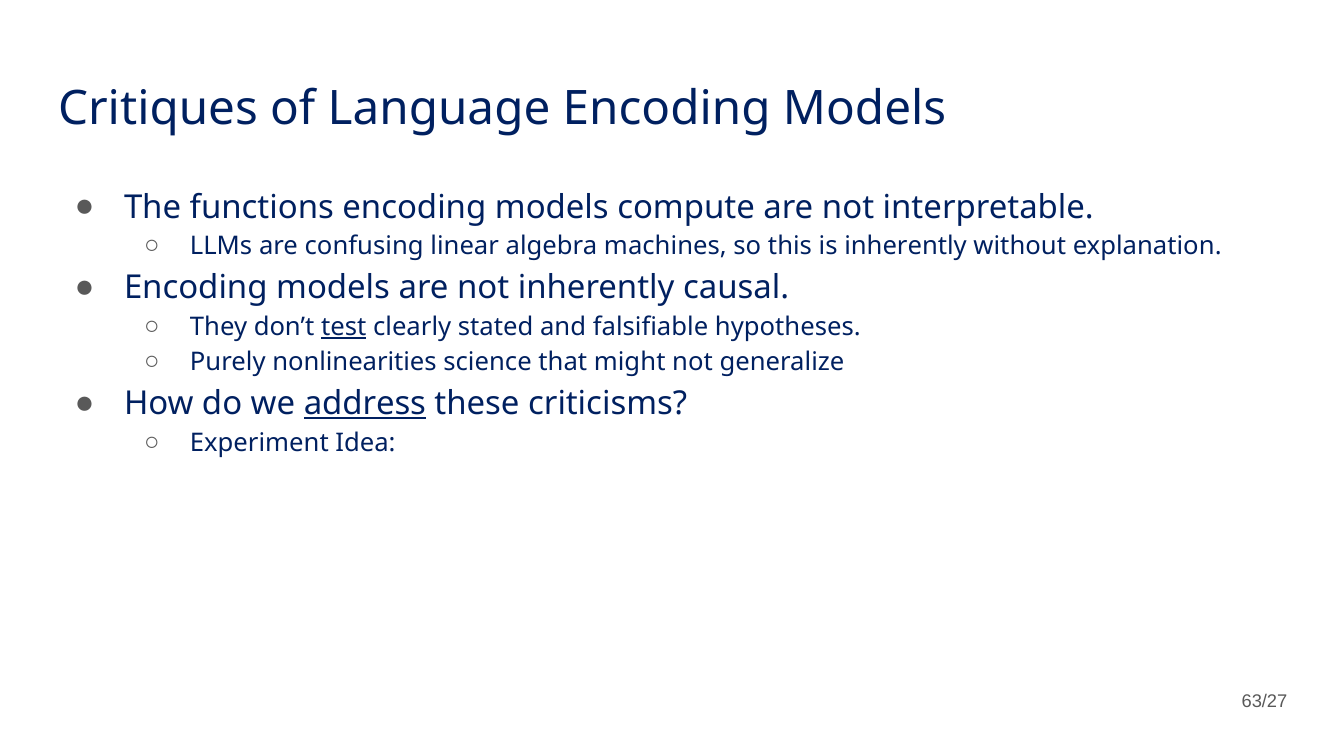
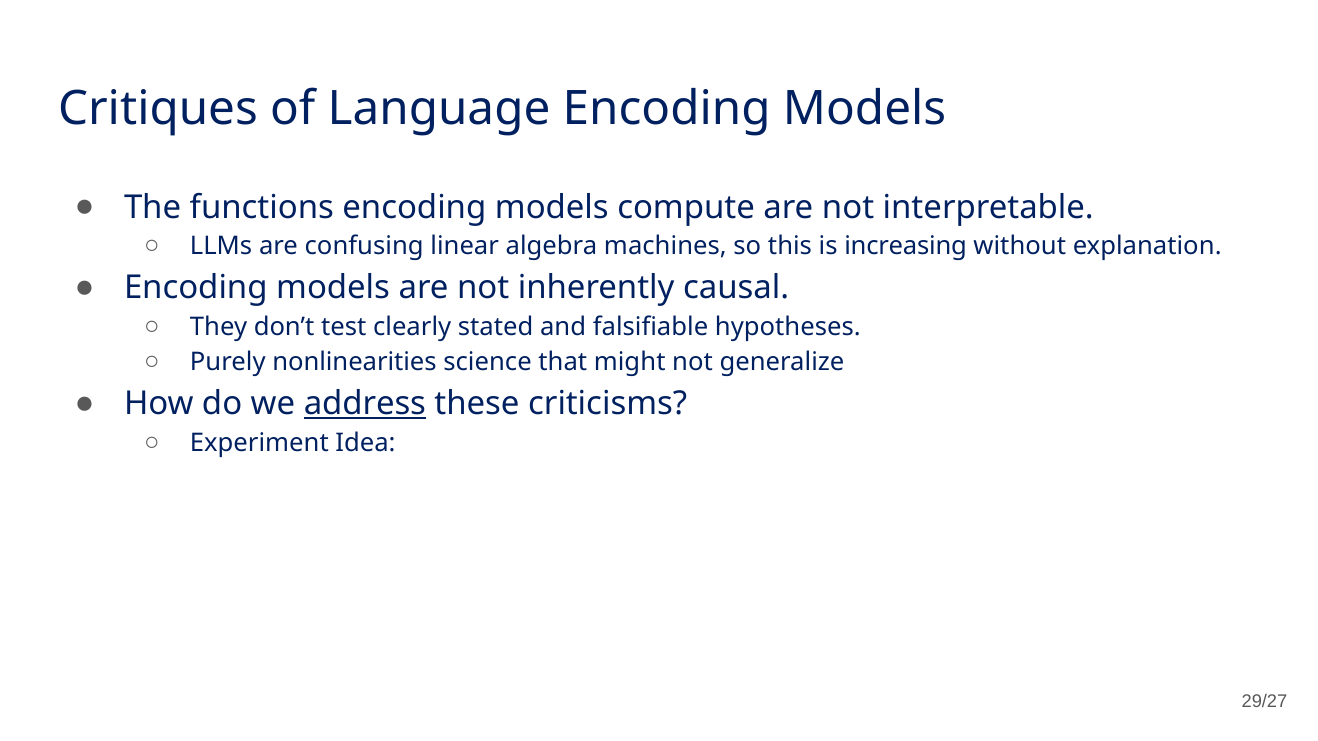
is inherently: inherently -> increasing (906, 246)
test underline: present -> none (344, 327)
63/27: 63/27 -> 29/27 (1264, 702)
